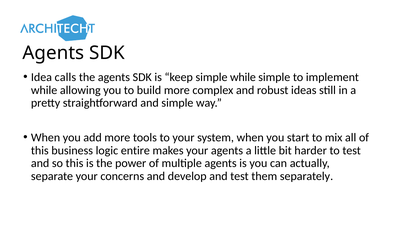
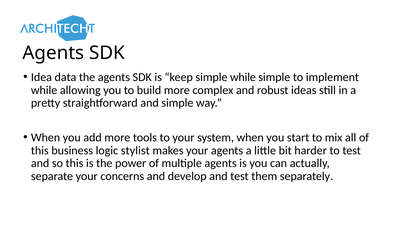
calls: calls -> data (65, 77)
entire: entire -> stylist (135, 151)
